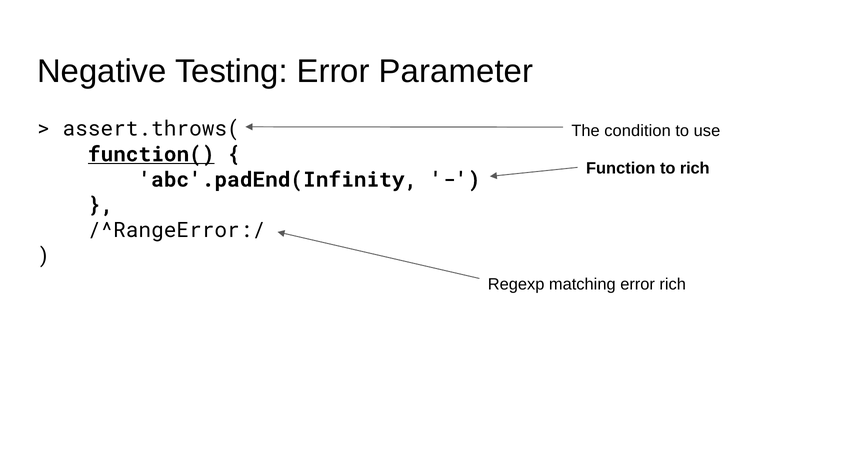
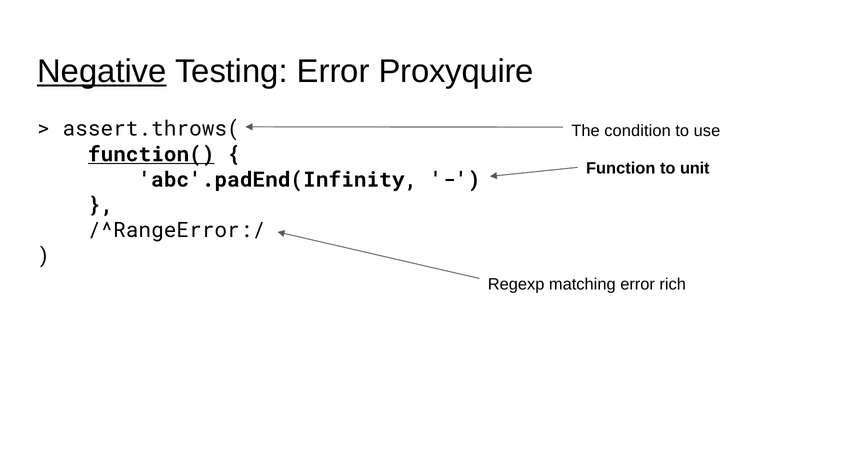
Negative underline: none -> present (102, 72)
Parameter: Parameter -> Proxyquire (456, 72)
to rich: rich -> unit (695, 168)
